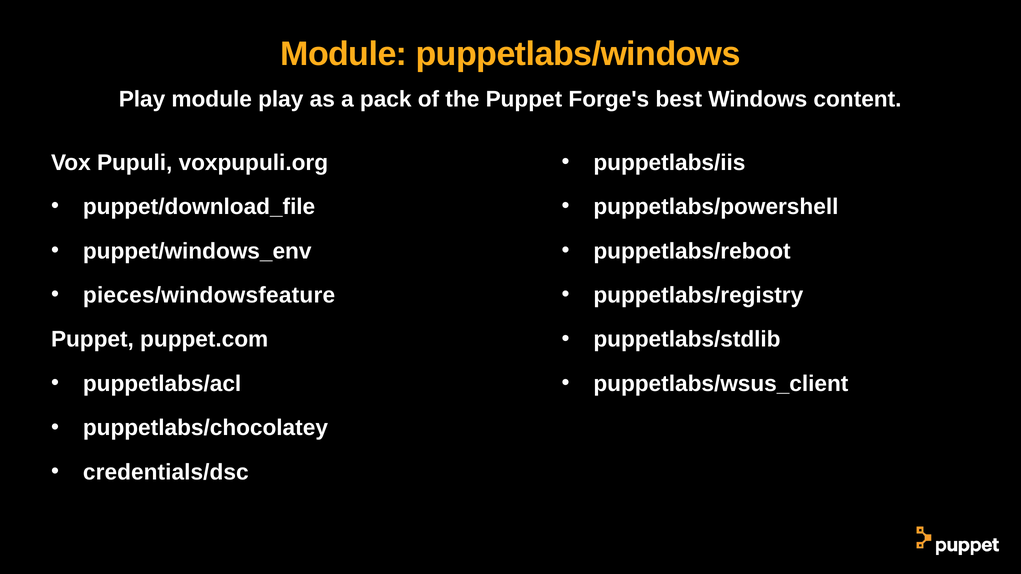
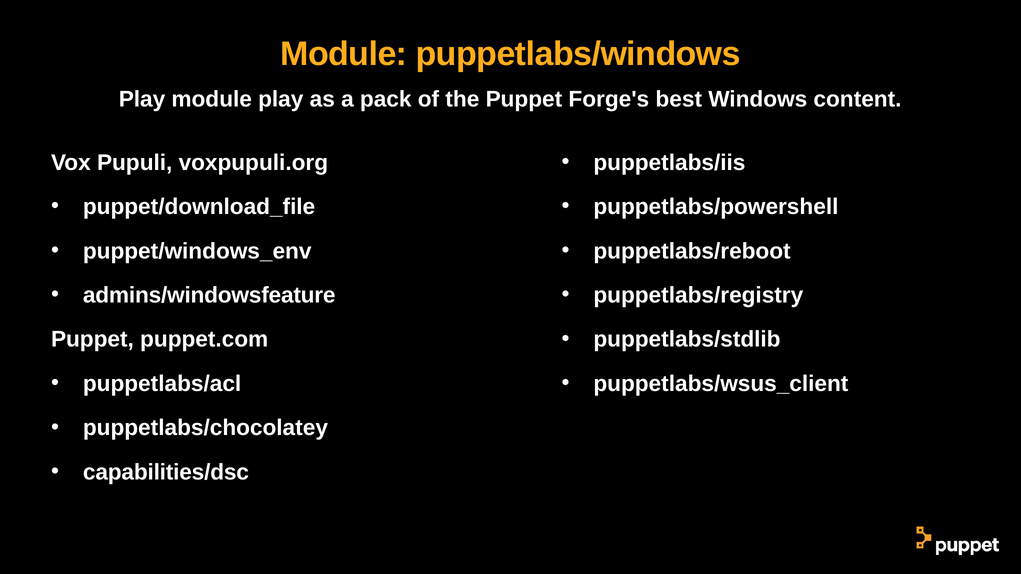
pieces/windowsfeature: pieces/windowsfeature -> admins/windowsfeature (209, 295)
credentials/dsc: credentials/dsc -> capabilities/dsc (166, 472)
